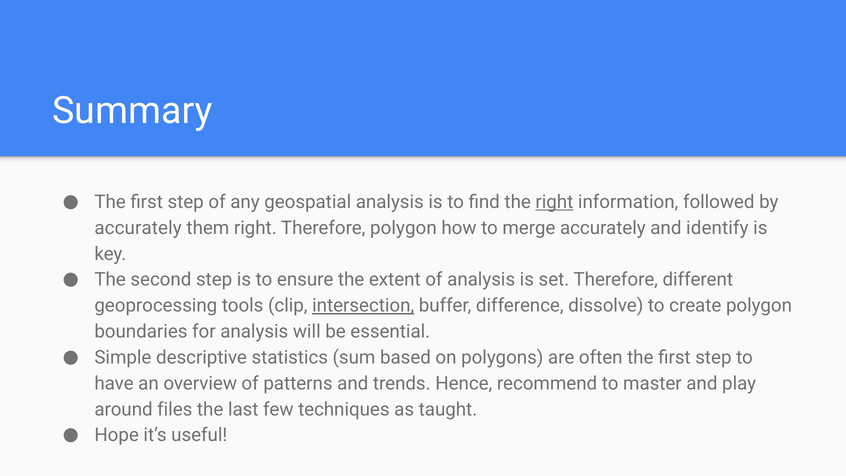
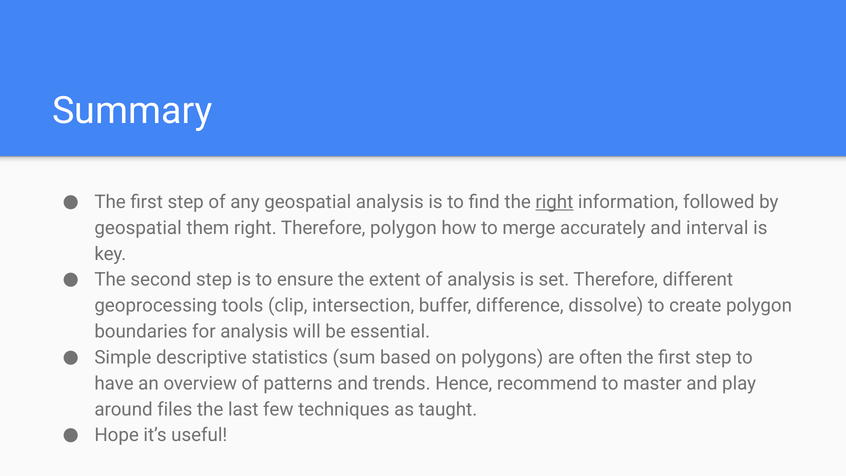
accurately: accurately -> geospatial (138, 228)
identify: identify -> interval (717, 228)
intersection underline: present -> none (363, 306)
